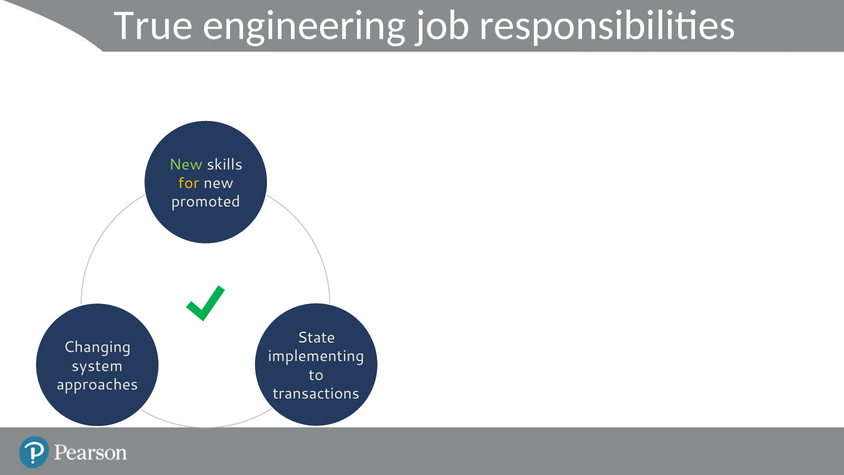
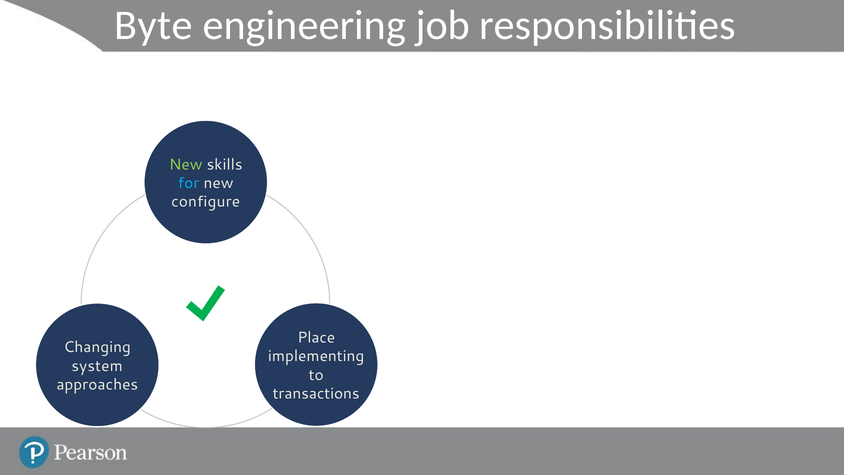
True: True -> Byte (153, 25)
for colour: yellow -> light blue (189, 183)
promoted: promoted -> configure (206, 202)
State: State -> Place (316, 338)
